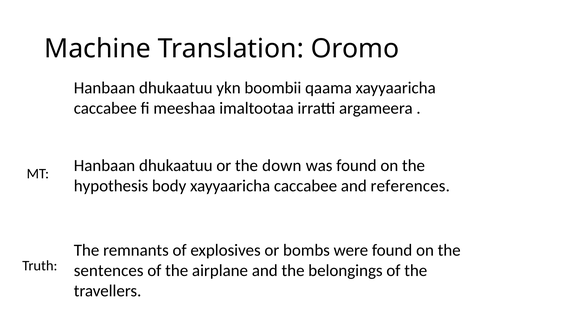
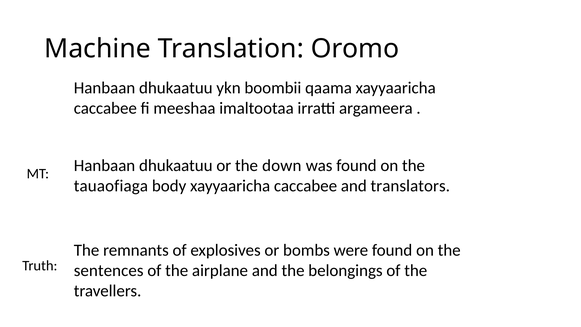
hypothesis: hypothesis -> tauaofiaga (111, 186)
references: references -> translators (410, 186)
